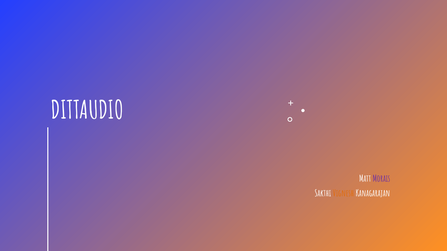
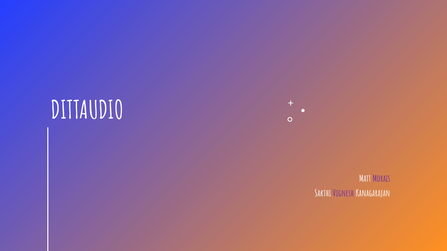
Vignesh colour: orange -> purple (343, 194)
